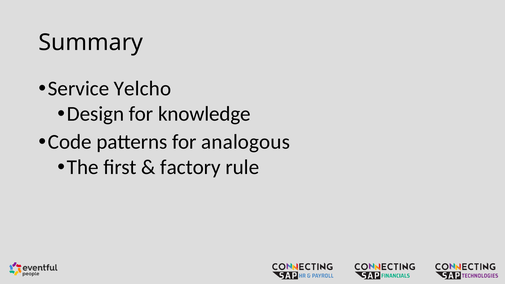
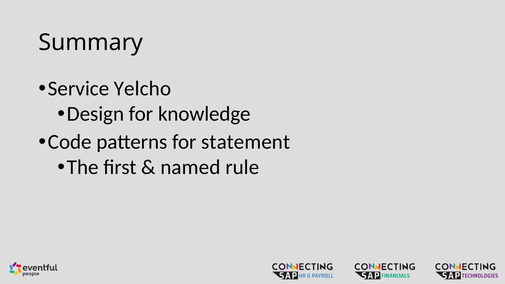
analogous: analogous -> statement (246, 142)
factory: factory -> named (190, 167)
